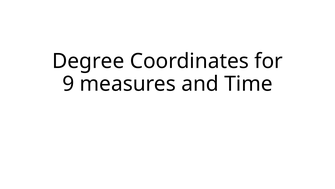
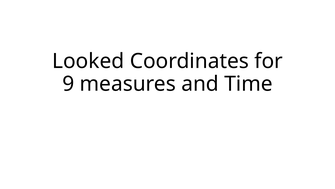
Degree: Degree -> Looked (88, 61)
